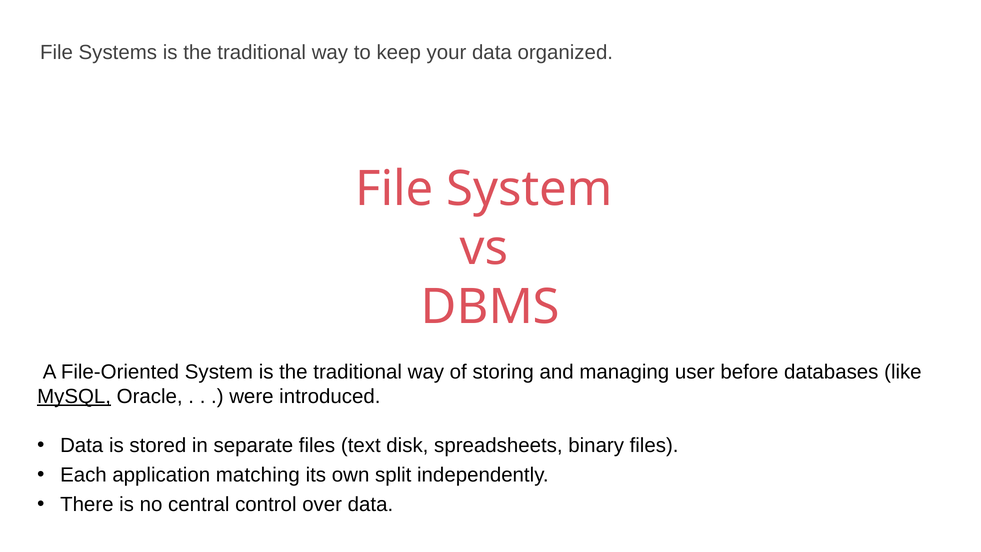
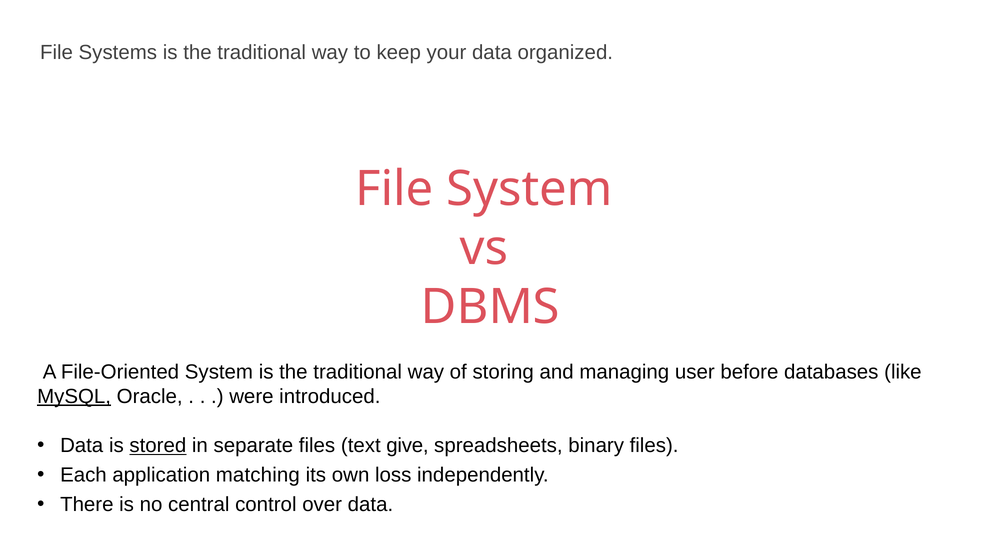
stored underline: none -> present (158, 445)
disk: disk -> give (407, 445)
split: split -> loss (393, 475)
